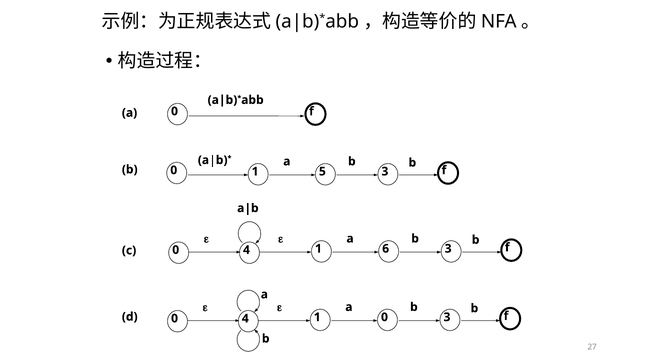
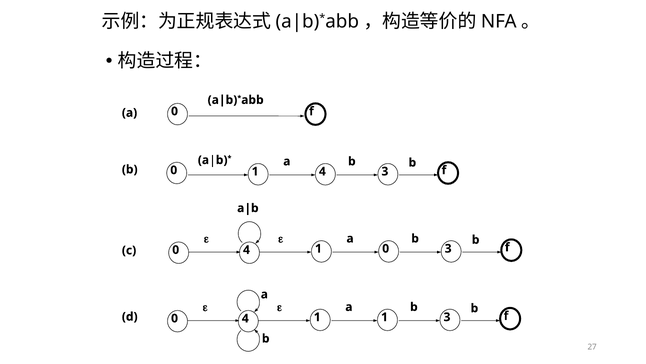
1 5: 5 -> 4 (322, 171)
1 6: 6 -> 0 (386, 248)
1 0: 0 -> 1 (384, 317)
